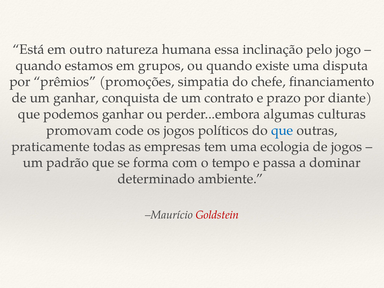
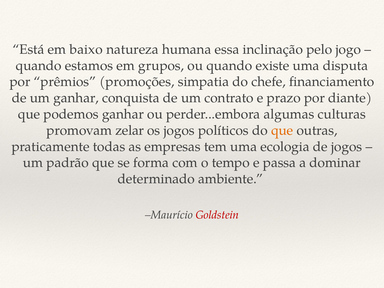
outro: outro -> baixo (86, 49)
code: code -> zelar (130, 130)
que colour: blue -> orange (282, 130)
